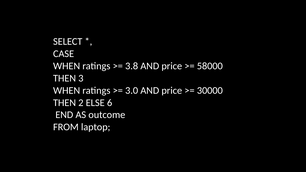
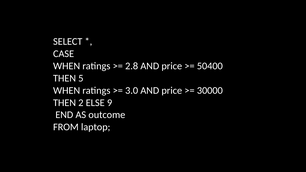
3.8: 3.8 -> 2.8 (132, 66)
58000: 58000 -> 50400 (210, 66)
3: 3 -> 5 (81, 78)
6: 6 -> 9 (110, 103)
